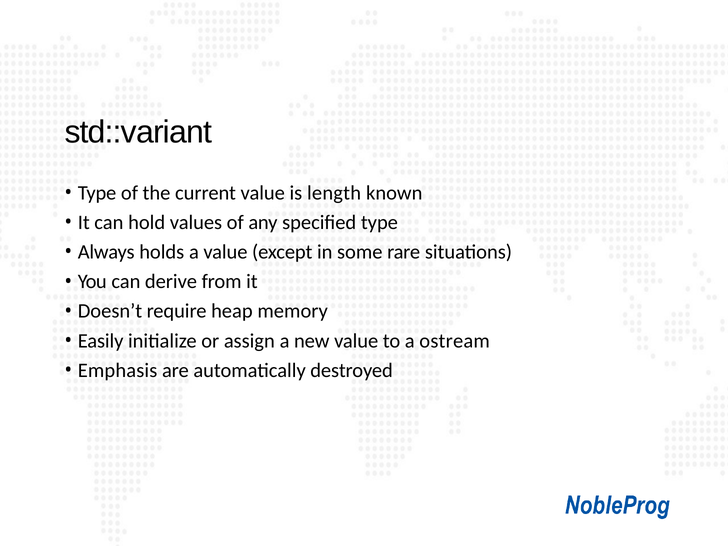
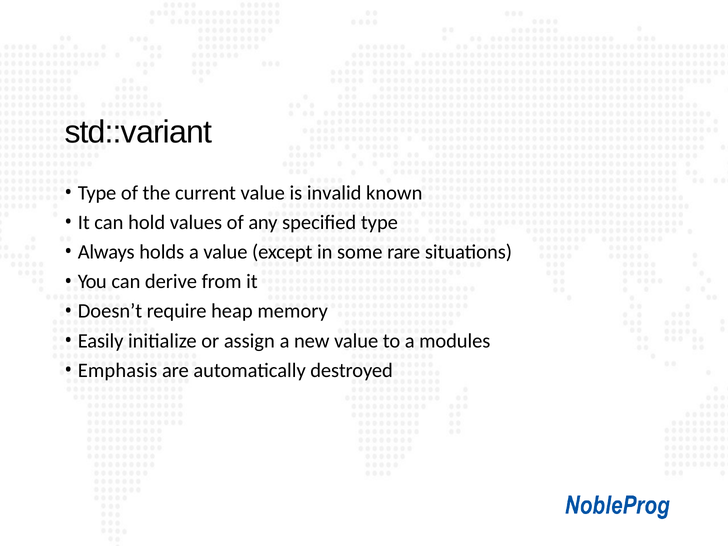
length: length -> invalid (334, 193)
ostream: ostream -> modules (455, 341)
